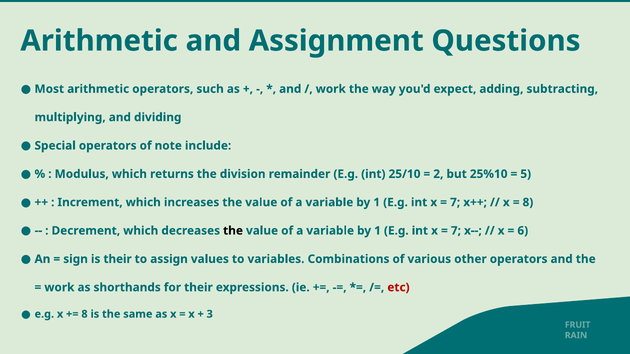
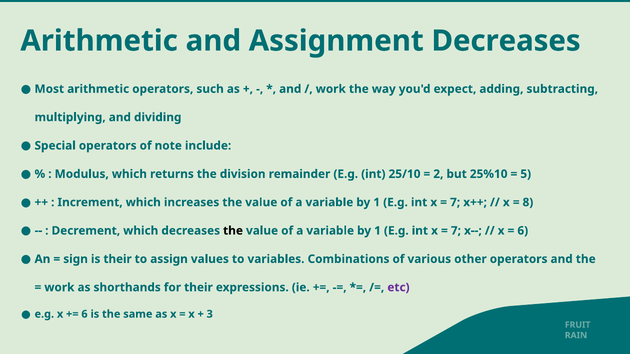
Assignment Questions: Questions -> Decreases (506, 41)
etc colour: red -> purple (398, 288)
8: 8 -> 6 (84, 314)
